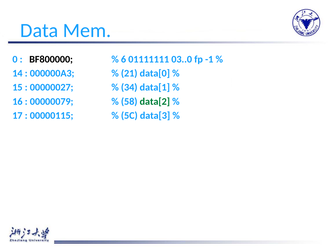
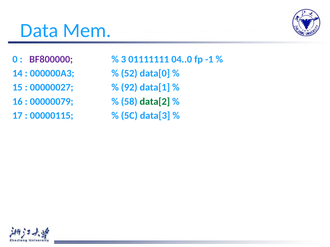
BF800000 colour: black -> purple (51, 59)
6: 6 -> 3 (123, 59)
03..0: 03..0 -> 04..0 (182, 59)
21: 21 -> 52 (129, 73)
34: 34 -> 92 (129, 88)
